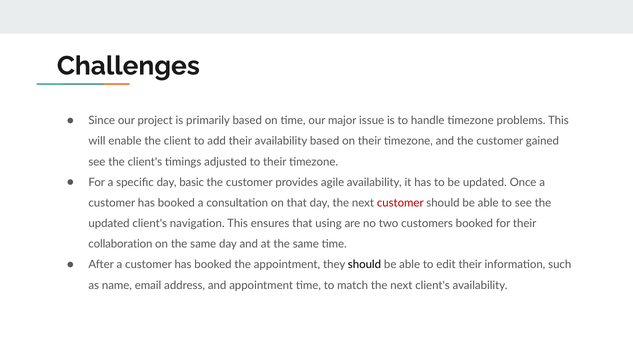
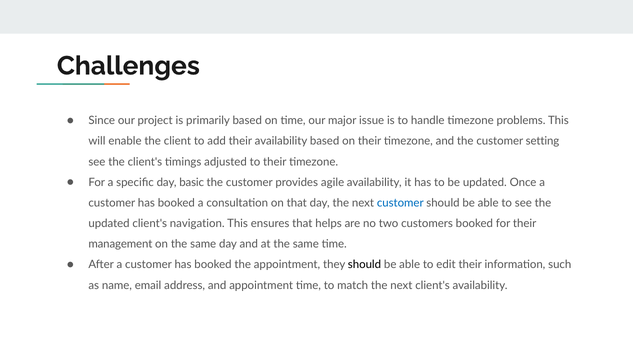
gained: gained -> setting (542, 141)
customer colour: red -> blue (400, 203)
using: using -> helps (329, 224)
collaboration: collaboration -> management (120, 244)
